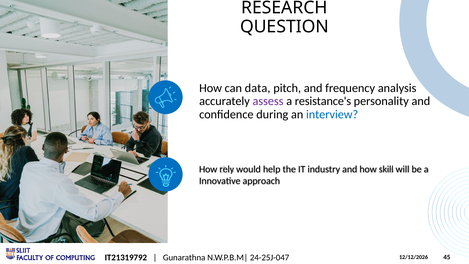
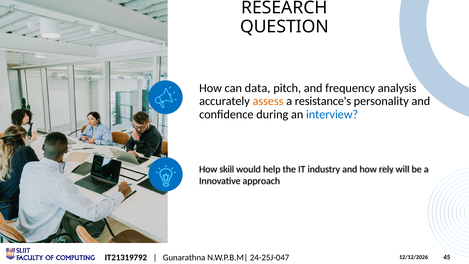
assess colour: purple -> orange (268, 101)
rely: rely -> skill (227, 169)
skill: skill -> rely (386, 169)
